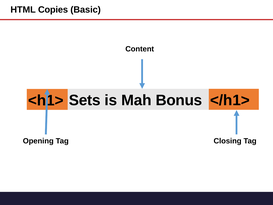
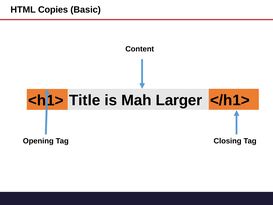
Sets: Sets -> Title (85, 100)
Bonus: Bonus -> Larger (179, 100)
